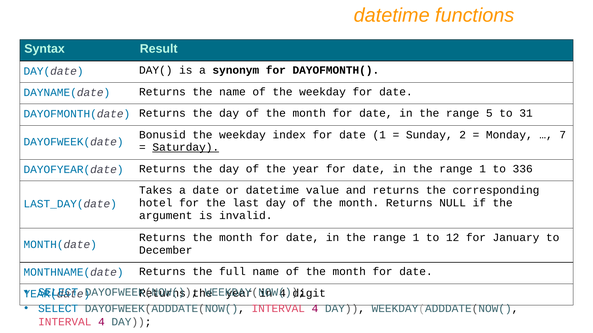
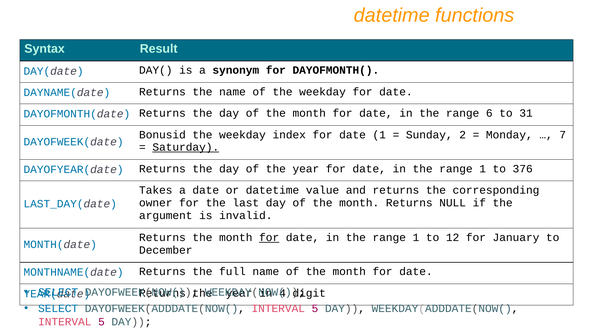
5: 5 -> 6 (489, 113)
336: 336 -> 376 (523, 169)
hotel: hotel -> owner (156, 203)
for underline: none -> present (269, 238)
DAYOFWEEK(ADDDATE(NOW( INTERVAL 4: 4 -> 5 (315, 309)
4: 4 -> 5 (101, 322)
